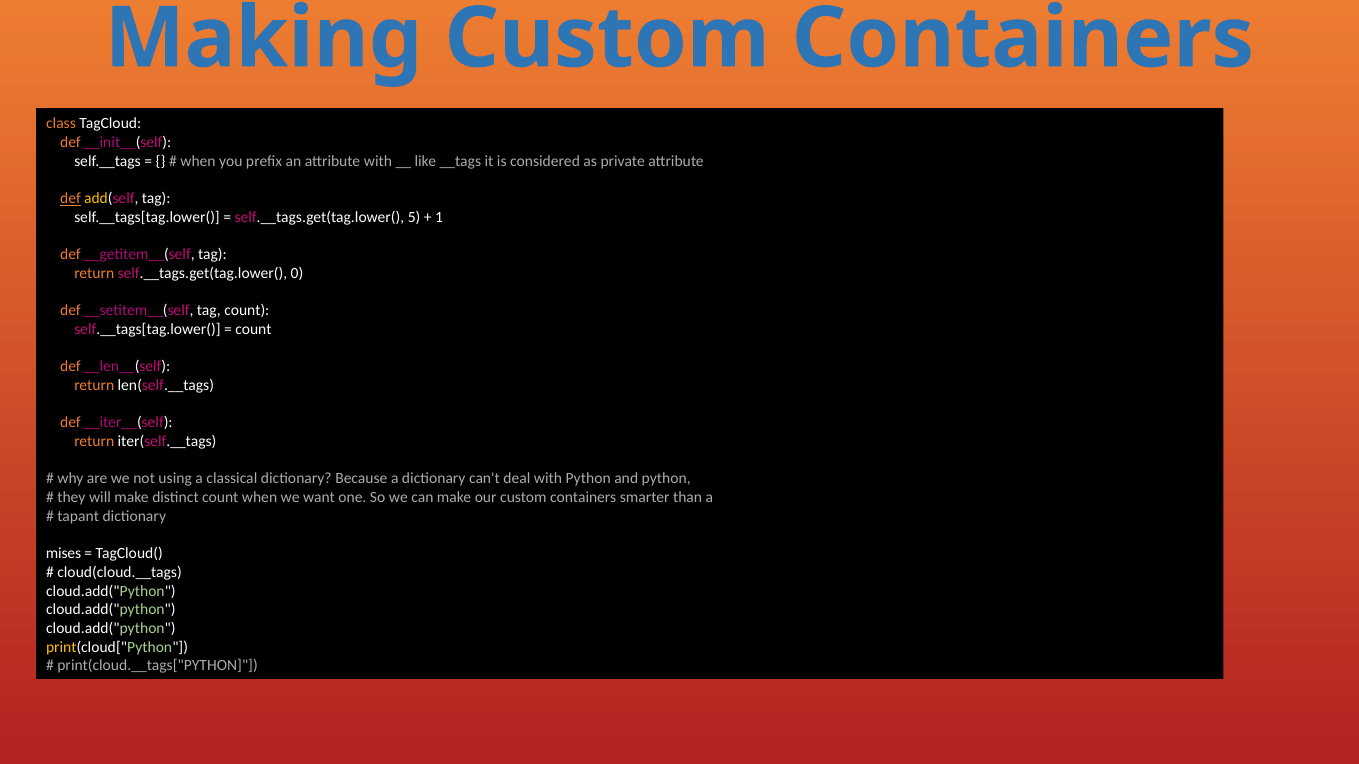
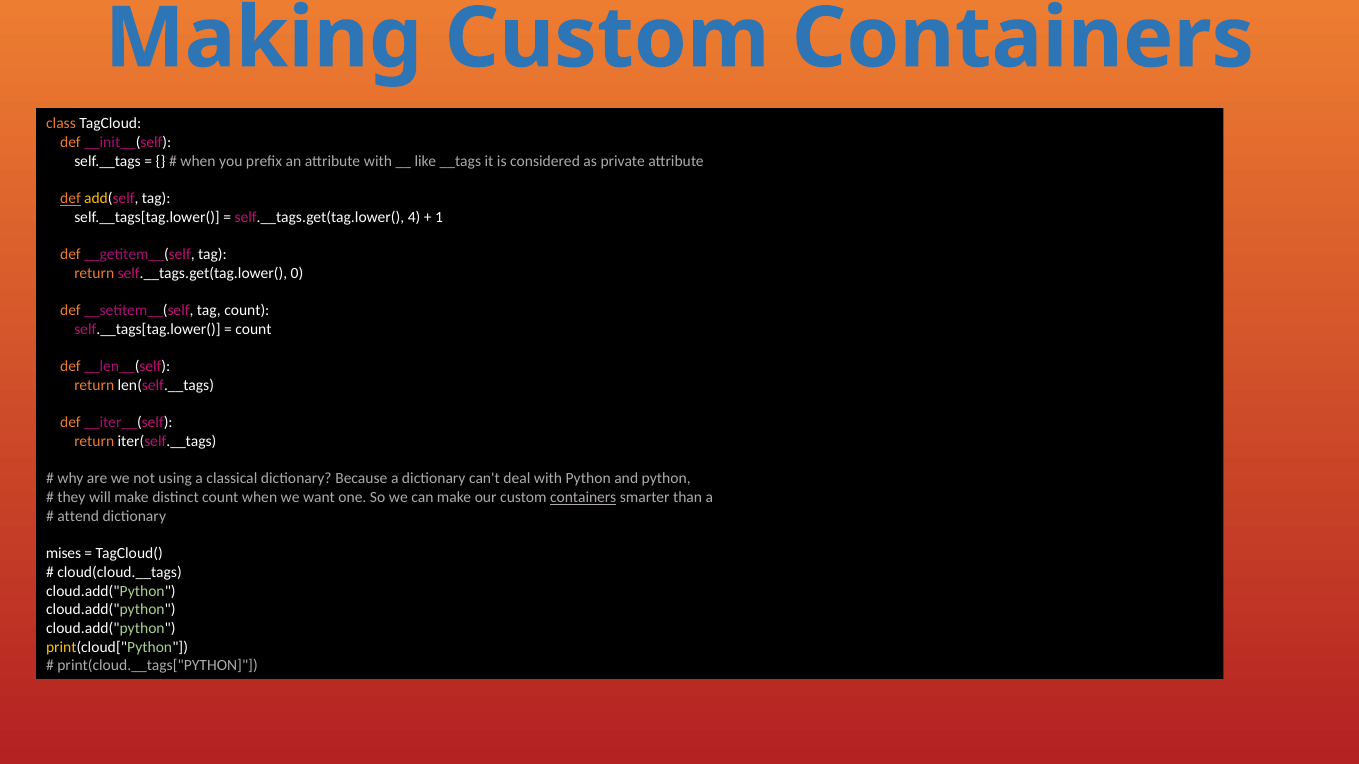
5: 5 -> 4 (414, 217)
containers underline: none -> present (583, 498)
tapant: tapant -> attend (78, 516)
